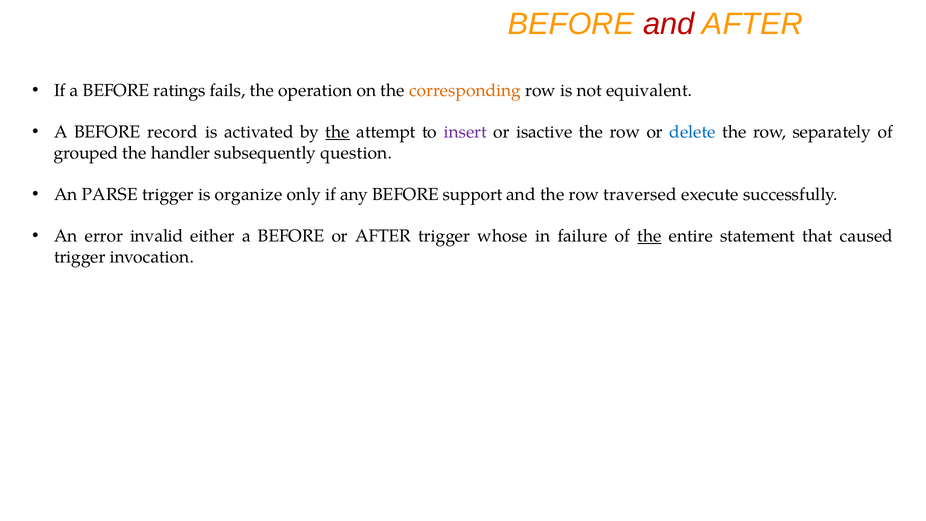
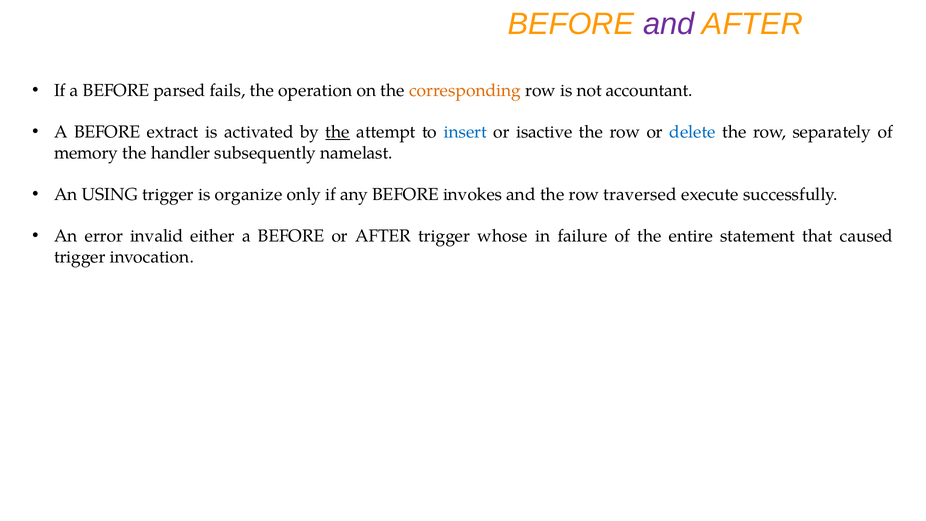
and colour: red -> purple (669, 24)
ratings: ratings -> parsed (179, 90)
equivalent: equivalent -> accountant (649, 90)
record: record -> extract (173, 132)
insert colour: purple -> blue (465, 132)
grouped: grouped -> memory (86, 153)
question: question -> namelast (356, 153)
PARSE: PARSE -> USING (110, 194)
support: support -> invokes (473, 194)
the underline: present -> none (649, 236)
